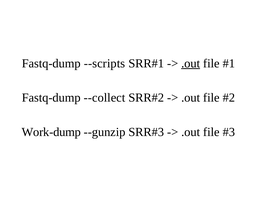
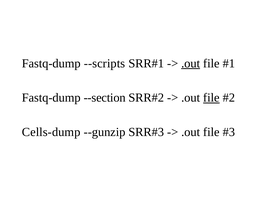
--collect: --collect -> --section (105, 98)
file underline: none -> present (211, 98)
Work-dump: Work-dump -> Cells-dump (51, 132)
